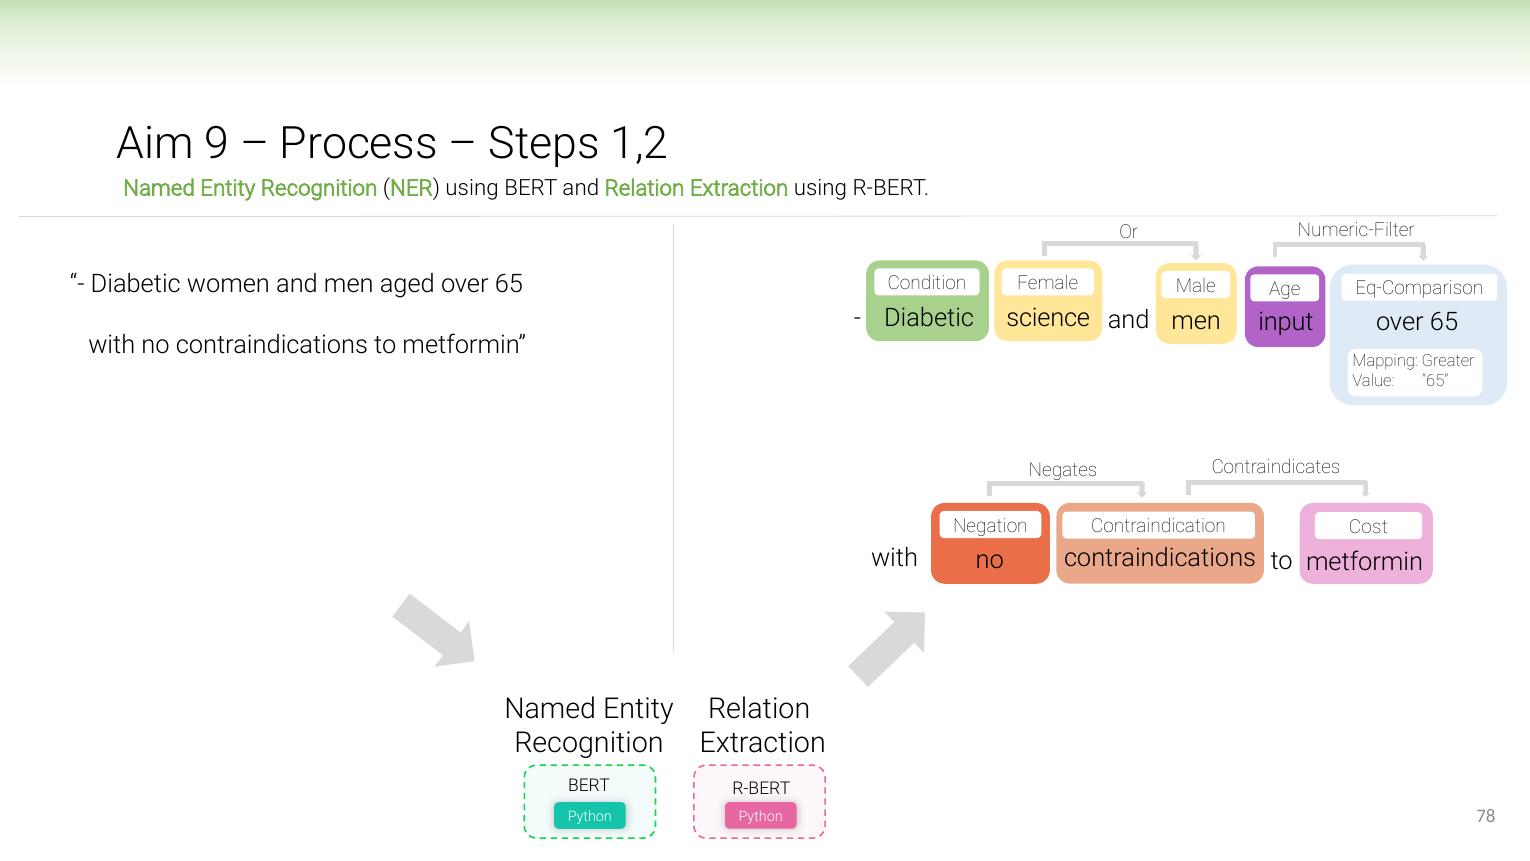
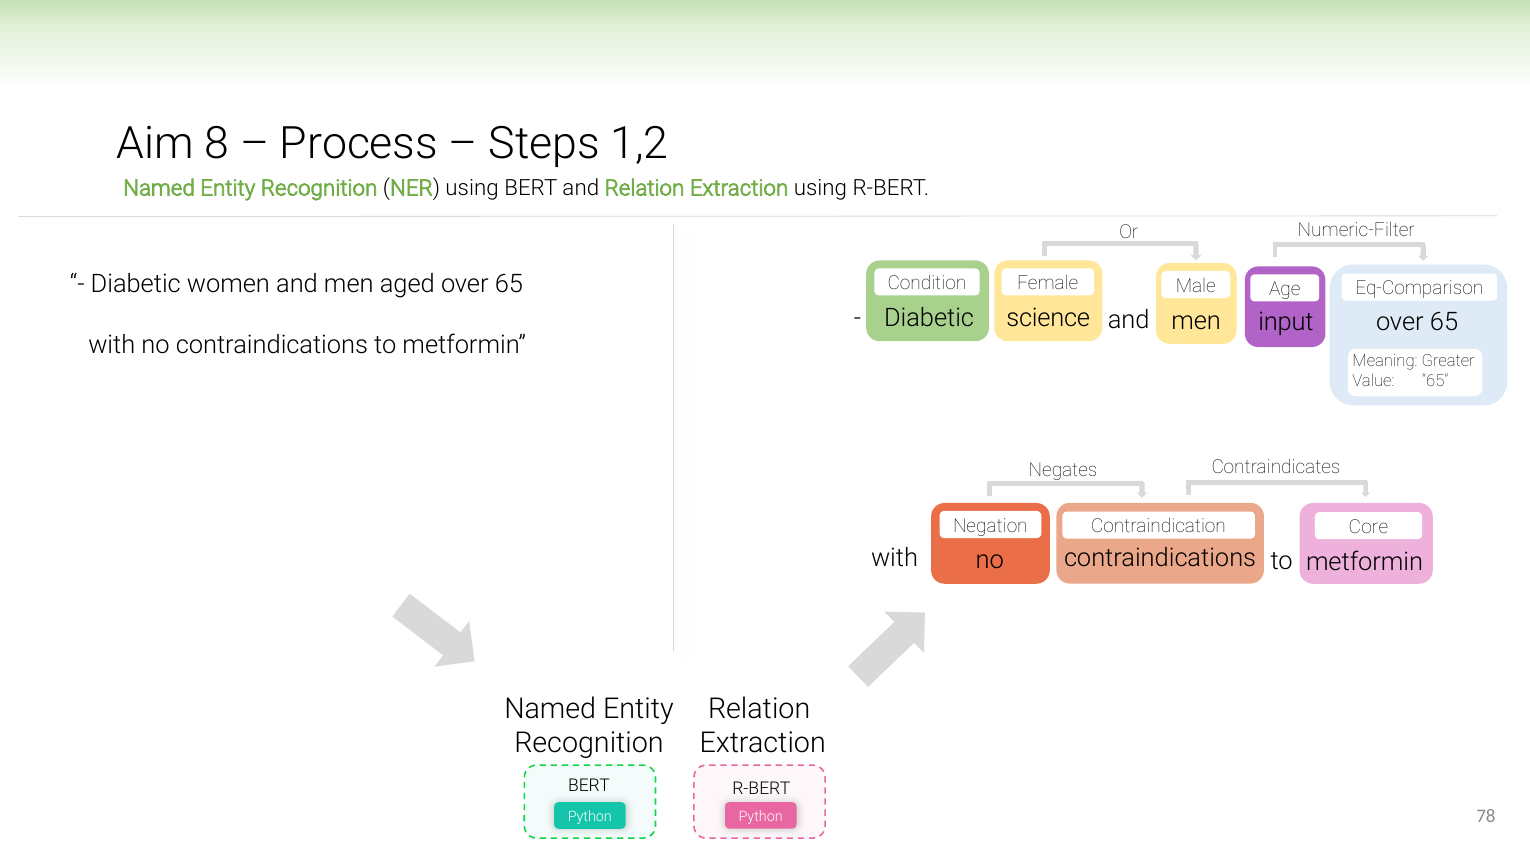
9: 9 -> 8 (217, 144)
Mapping: Mapping -> Meaning (1385, 361)
Cost: Cost -> Core (1368, 527)
